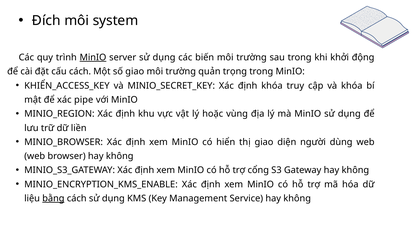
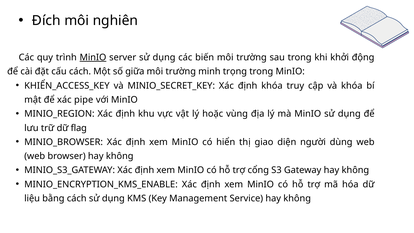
system: system -> nghiên (115, 21)
số giao: giao -> giữa (135, 72)
quản: quản -> minh (209, 72)
liền: liền -> flag (79, 128)
bằng underline: present -> none (53, 198)
